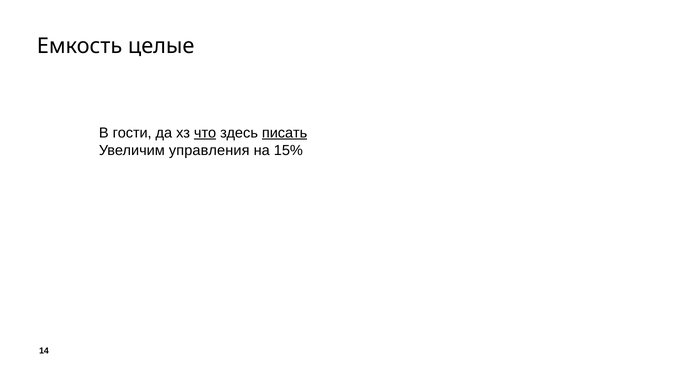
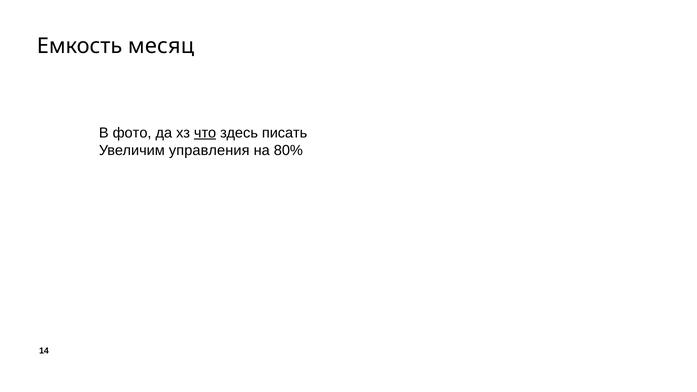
целые: целые -> месяц (161, 46)
гости: гости -> фото (132, 133)
писать underline: present -> none (285, 133)
15%: 15% -> 80% (288, 150)
